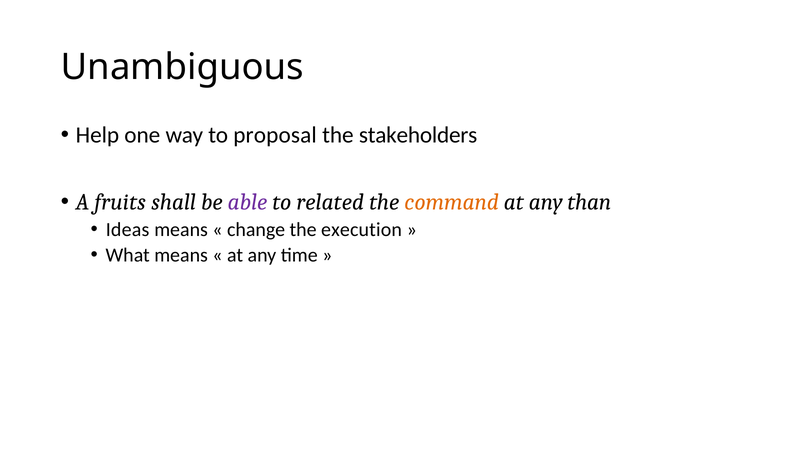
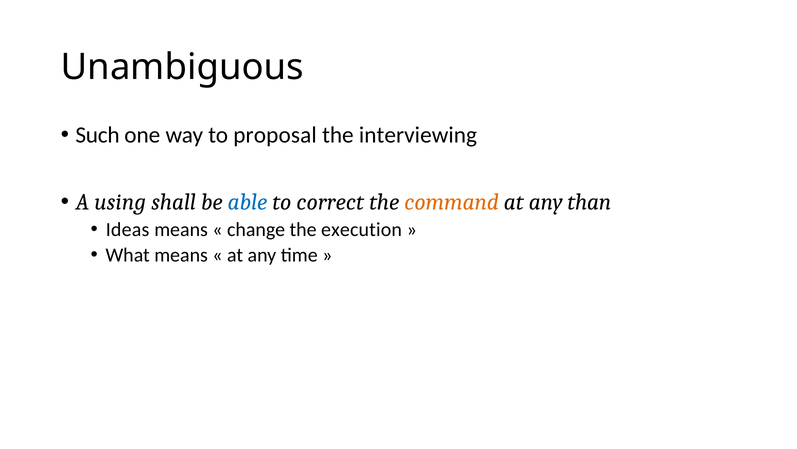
Help: Help -> Such (98, 135)
stakeholders: stakeholders -> interviewing (418, 135)
fruits: fruits -> using (120, 202)
able colour: purple -> blue (247, 202)
related: related -> correct (330, 202)
